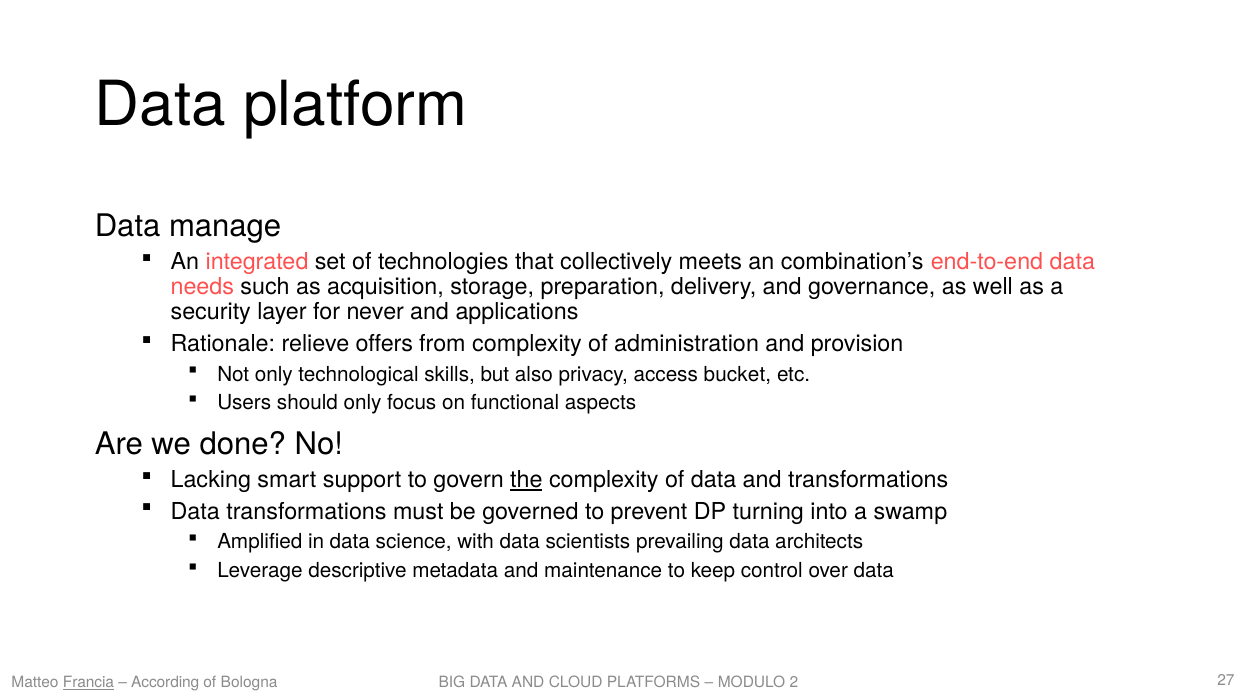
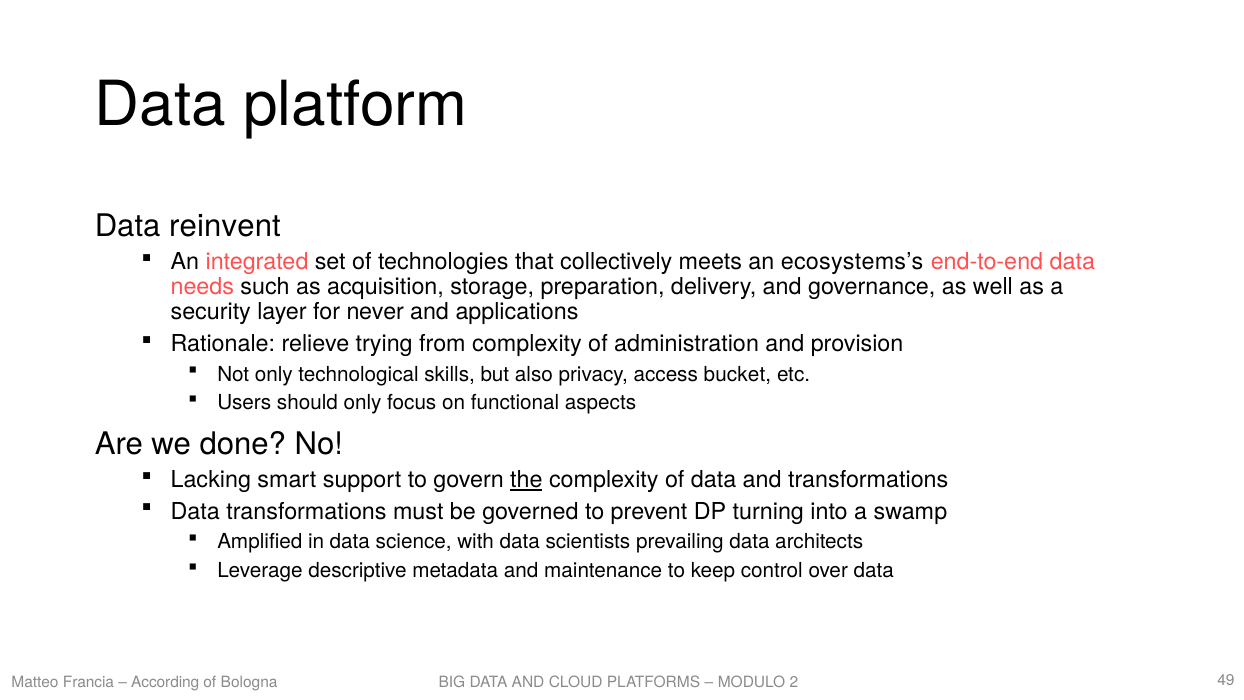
manage: manage -> reinvent (225, 226)
combination’s: combination’s -> ecosystems’s (852, 262)
offers: offers -> trying (384, 344)
Francia underline: present -> none (89, 682)
27: 27 -> 49 (1226, 680)
